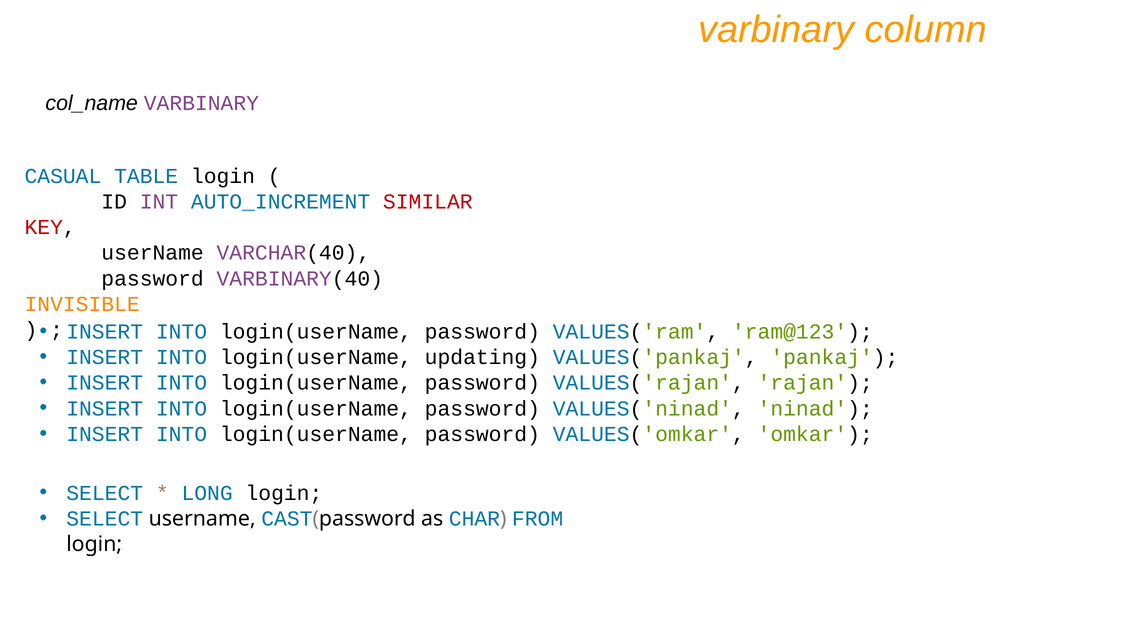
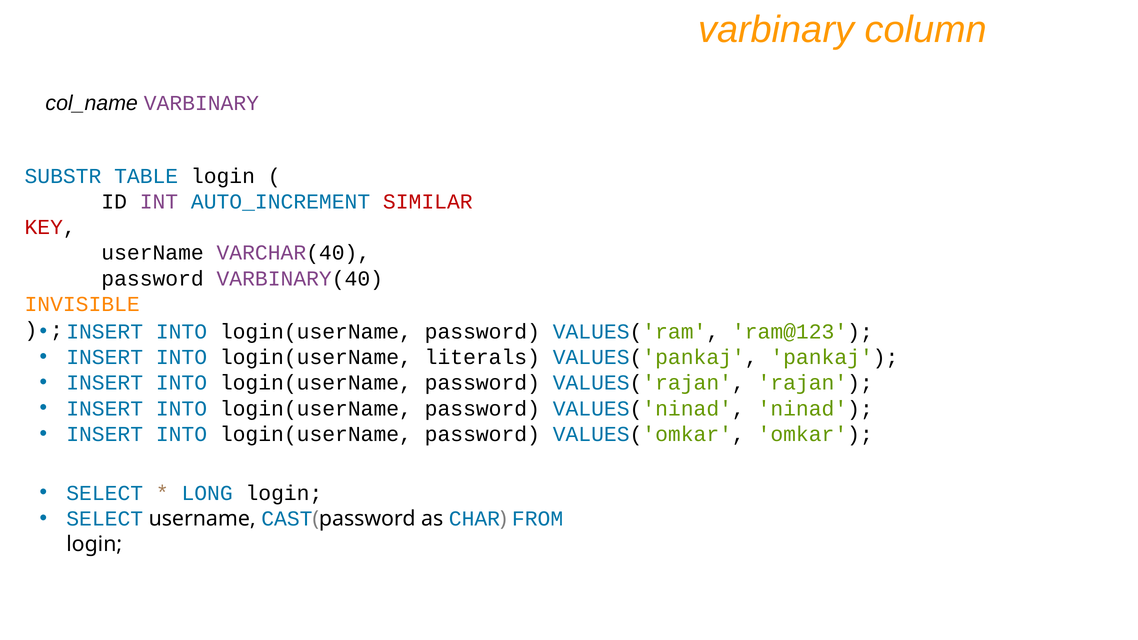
CASUAL: CASUAL -> SUBSTR (63, 176)
updating: updating -> literals (482, 357)
